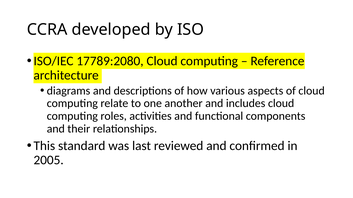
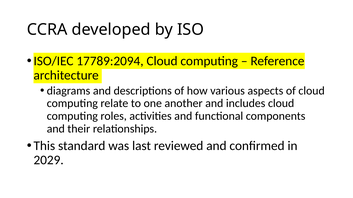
17789:2080: 17789:2080 -> 17789:2094 (110, 61)
2005: 2005 -> 2029 (49, 161)
